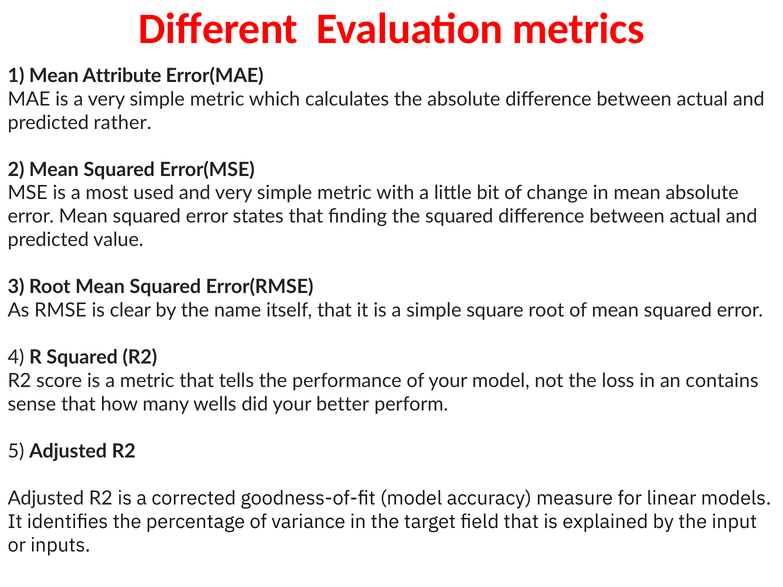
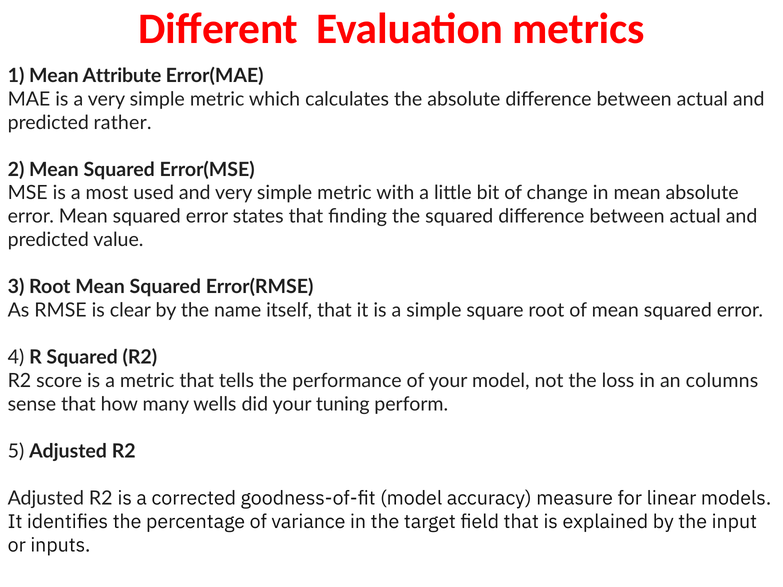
contains: contains -> columns (722, 381)
better: better -> tuning (343, 405)
